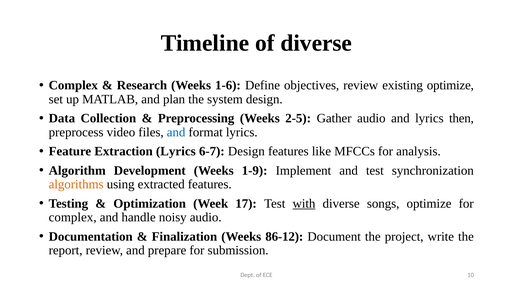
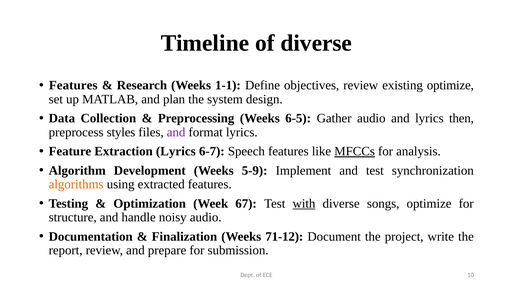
Complex: Complex -> Features (73, 86)
1-6: 1-6 -> 1-1 (228, 86)
2-5: 2-5 -> 6-5 (298, 119)
video: video -> styles (121, 132)
and colour: blue -> purple (176, 132)
6-7 Design: Design -> Speech (246, 152)
MFCCs underline: none -> present (355, 152)
1-9: 1-9 -> 5-9 (255, 171)
17: 17 -> 67 (246, 204)
complex: complex -> structure (73, 218)
86-12: 86-12 -> 71-12 (284, 237)
